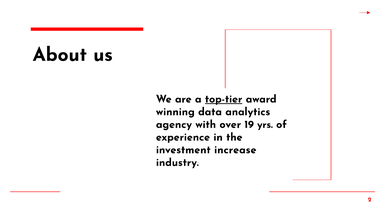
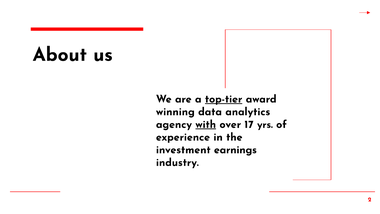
with underline: none -> present (206, 124)
19: 19 -> 17 (249, 124)
increase: increase -> earnings (235, 150)
